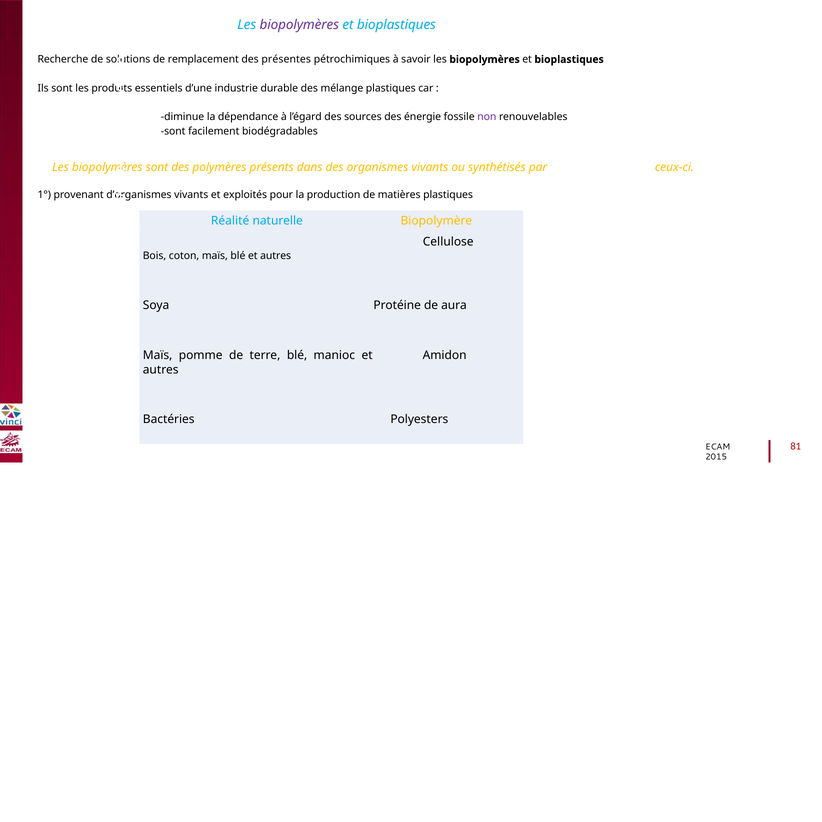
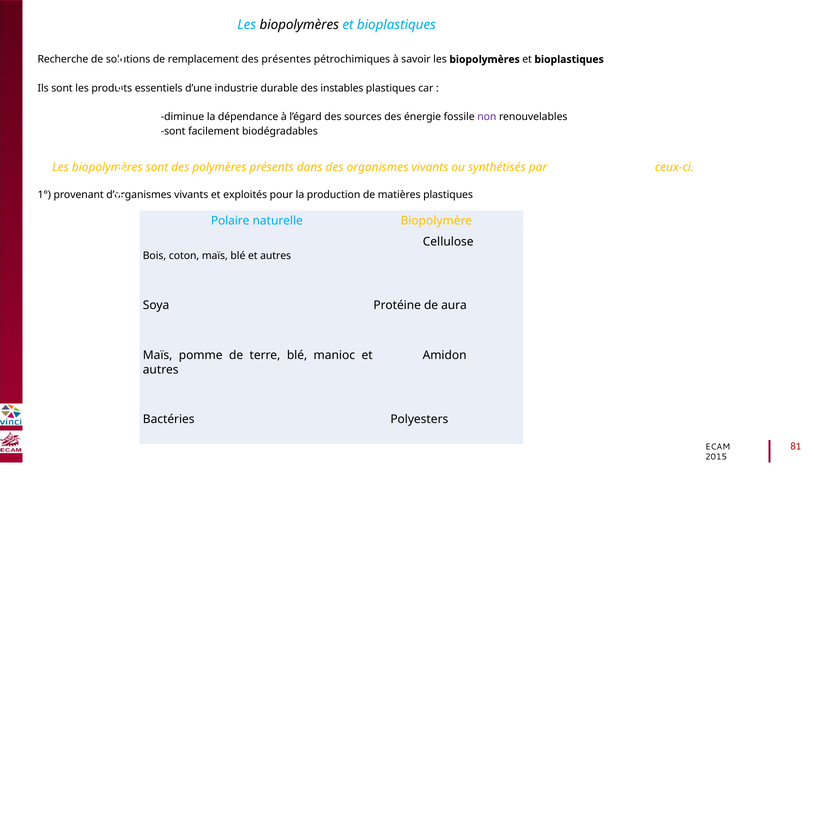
biopolymères colour: purple -> black (299, 25)
mélange: mélange -> instables (342, 88)
Réalité: Réalité -> Polaire (230, 221)
